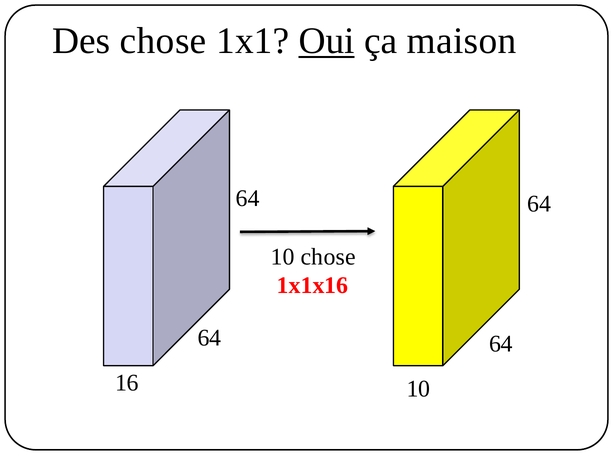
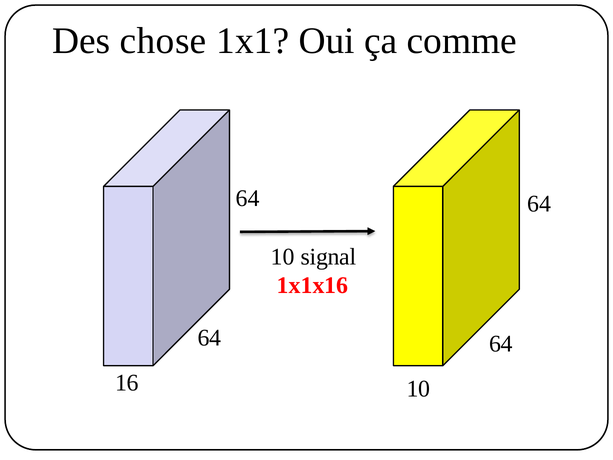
Oui underline: present -> none (327, 41)
maison: maison -> comme (462, 41)
10 chose: chose -> signal (329, 257)
